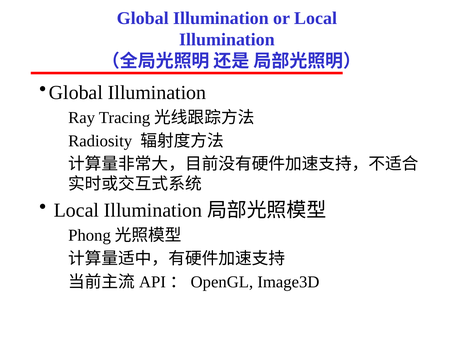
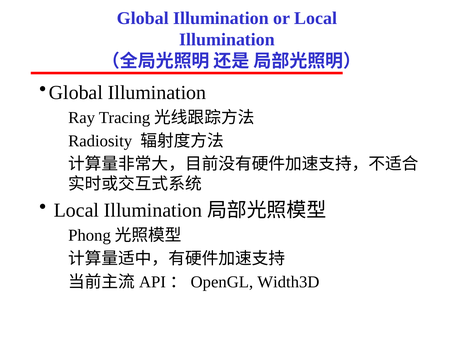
Image3D: Image3D -> Width3D (288, 282)
